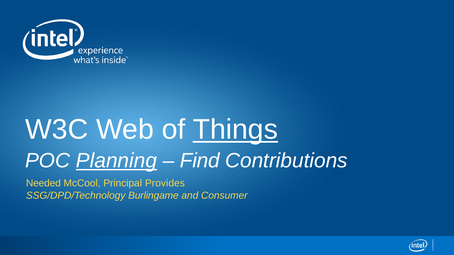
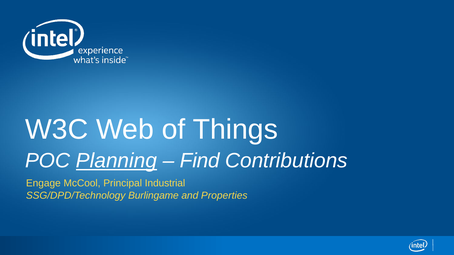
Things underline: present -> none (235, 130)
Needed: Needed -> Engage (43, 184)
Provides: Provides -> Industrial (165, 184)
Consumer: Consumer -> Properties (224, 196)
